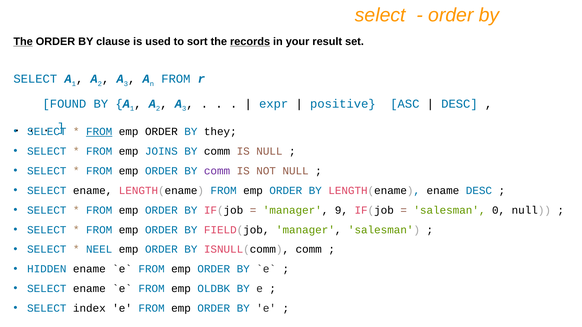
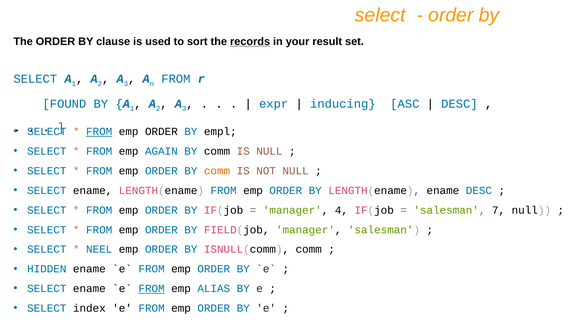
The underline: present -> none (23, 42)
positive: positive -> inducing (343, 104)
they: they -> empl (220, 132)
JOINS: JOINS -> AGAIN (161, 151)
comm colour: purple -> orange (217, 171)
9: 9 -> 4 (341, 210)
0: 0 -> 7 (499, 210)
FROM underline: none -> present (152, 289)
OLDBK: OLDBK -> ALIAS (214, 289)
